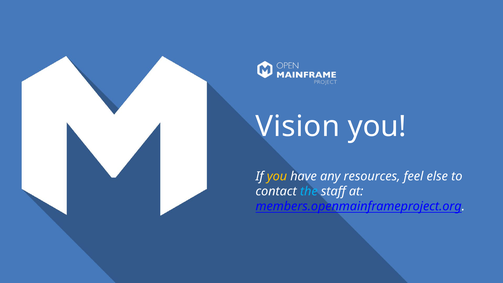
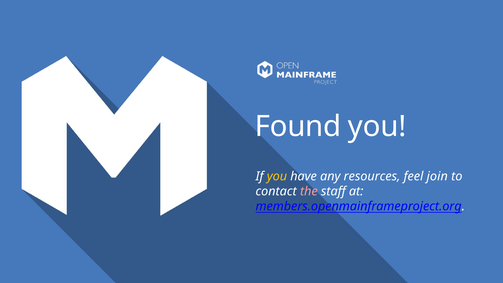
Vision: Vision -> Found (298, 126)
else: else -> join (437, 176)
the colour: light blue -> pink (309, 191)
